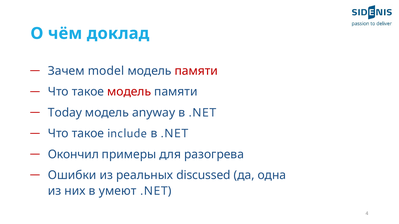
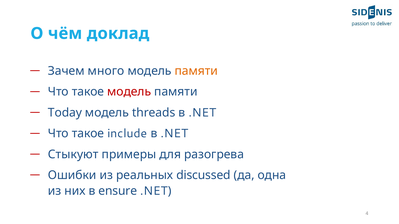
model: model -> много (106, 71)
памяти colour: red -> orange (196, 71)
anyway: anyway -> threads (154, 113)
Окончил: Окончил -> Стыкуют (73, 155)
умеют: умеют -> ensure (118, 191)
